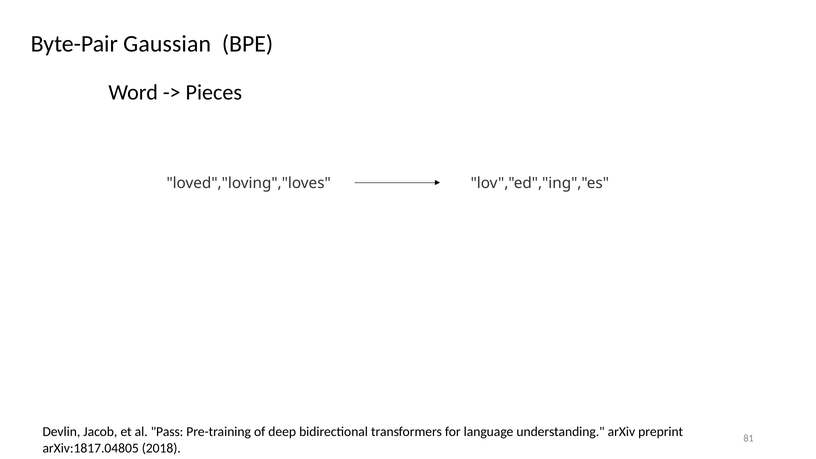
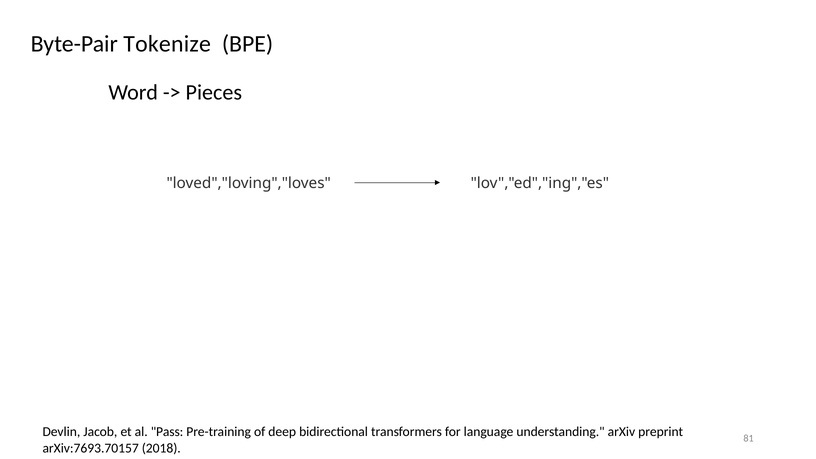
Gaussian: Gaussian -> Tokenize (167, 44)
arXiv:1817.04805: arXiv:1817.04805 -> arXiv:7693.70157 (91, 448)
